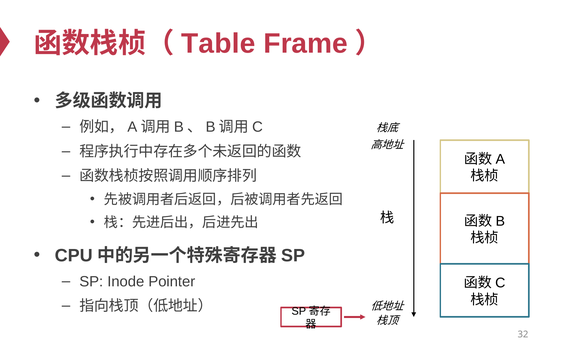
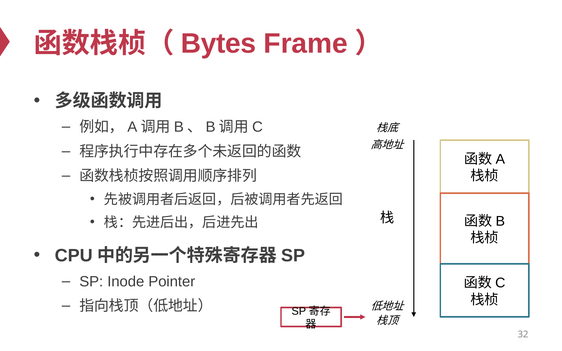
Table: Table -> Bytes (219, 44)
